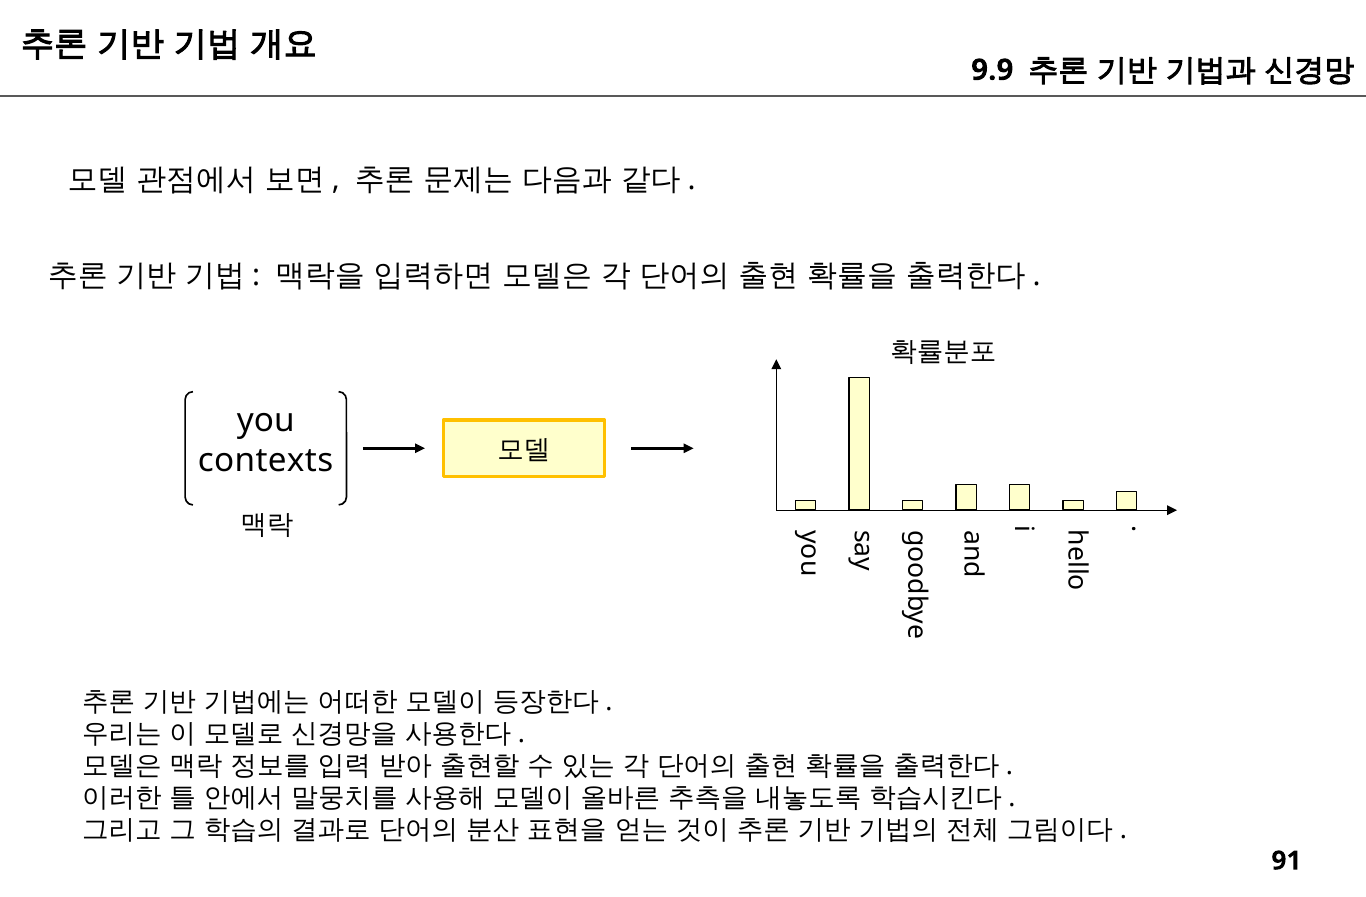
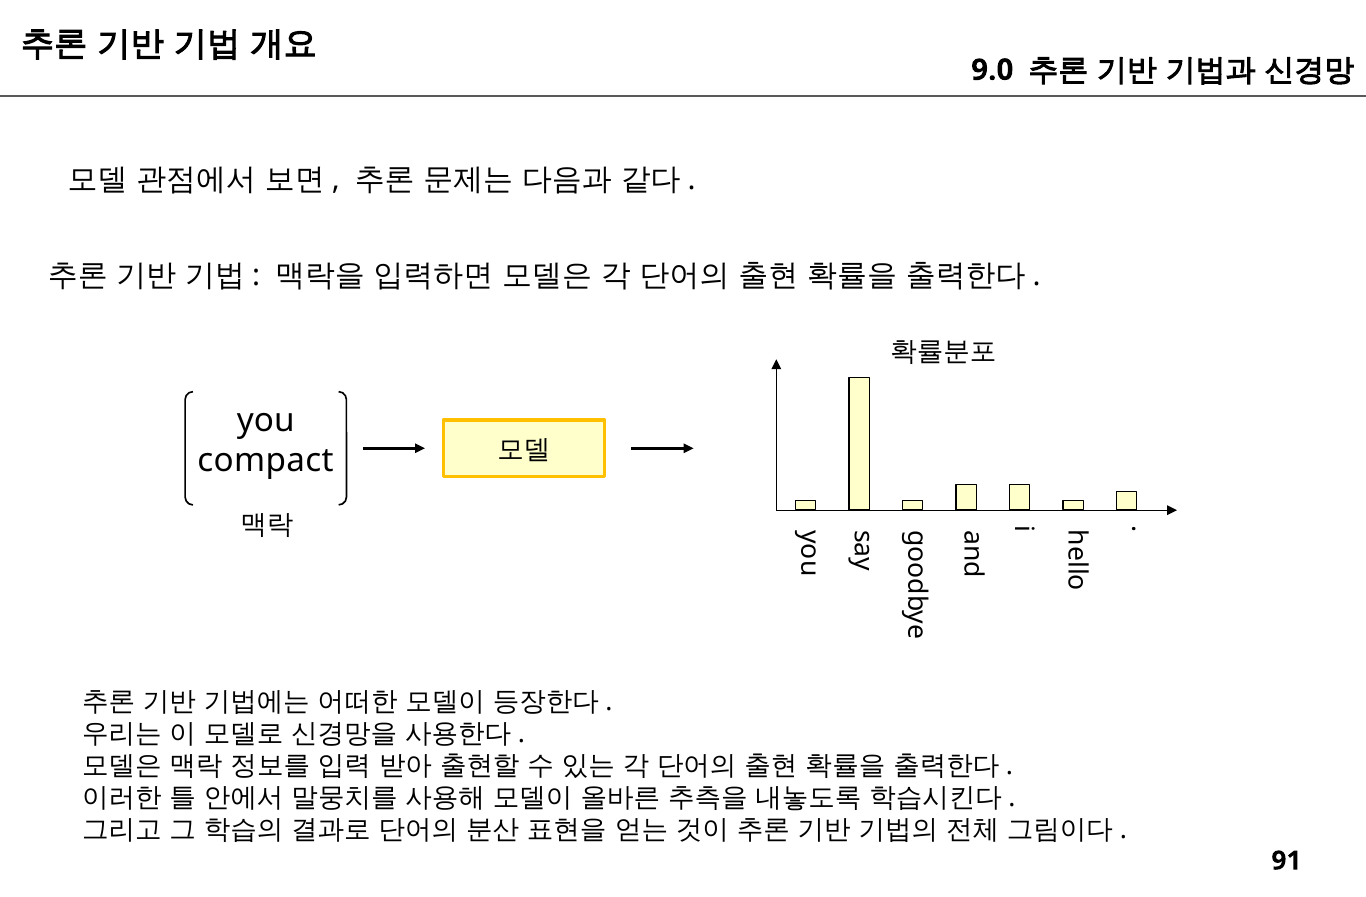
9.9: 9.9 -> 9.0 (992, 70)
contexts: contexts -> compact (266, 460)
